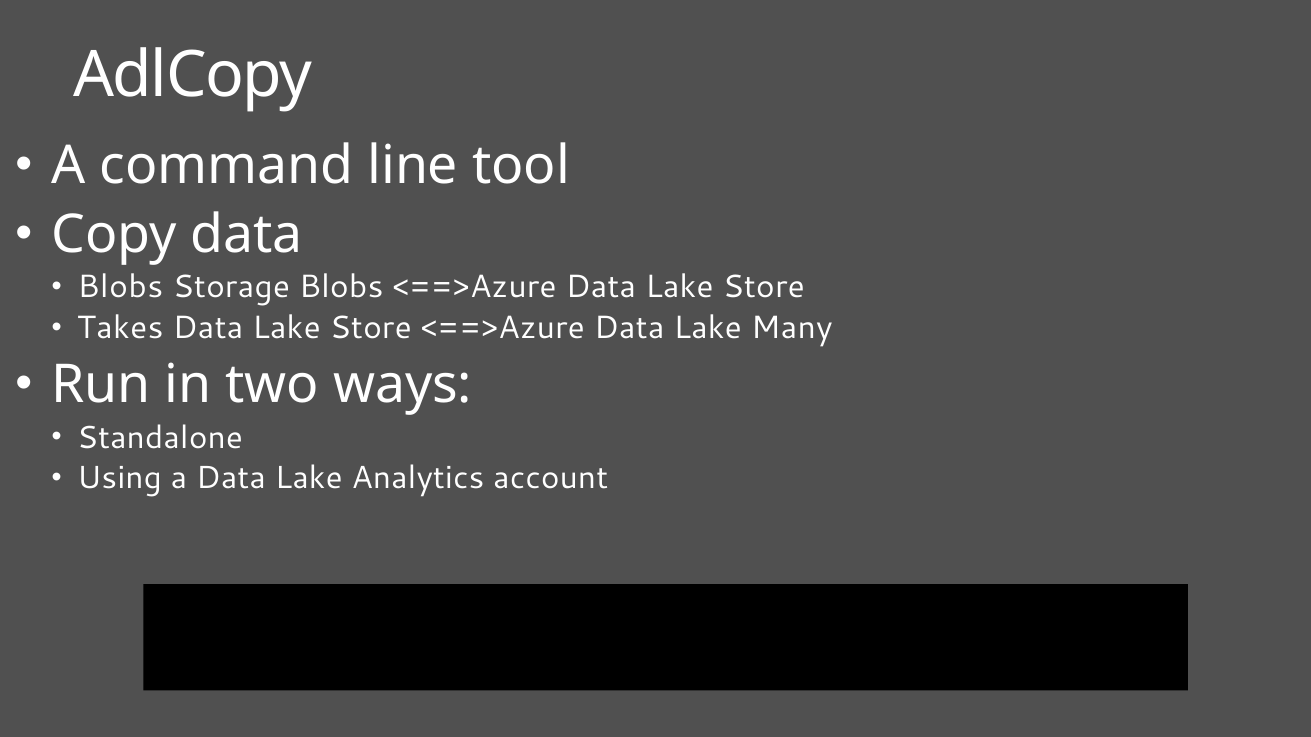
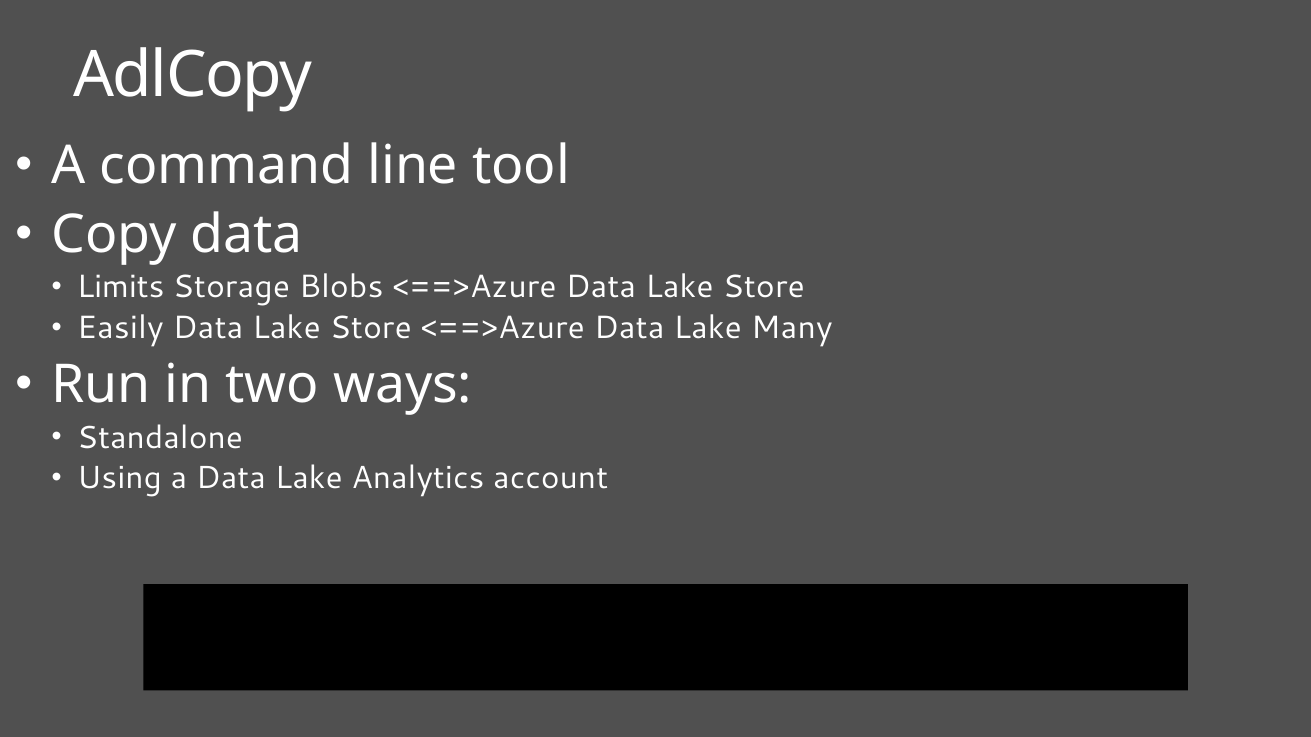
Blobs: Blobs -> Limits (121, 287)
Takes: Takes -> Easily (120, 328)
